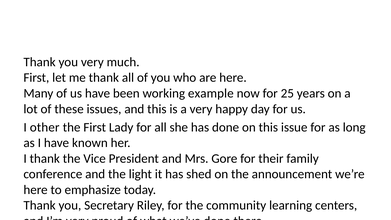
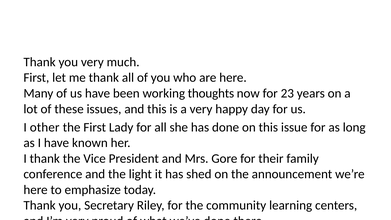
working example: example -> thoughts (211, 93)
25: 25 -> 23 (287, 93)
